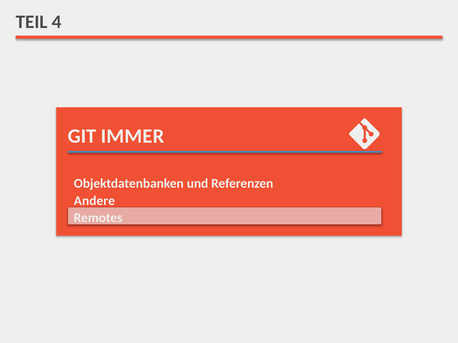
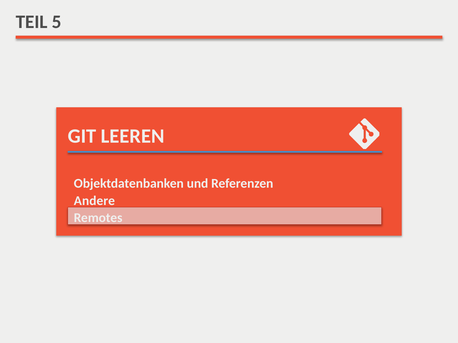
4: 4 -> 5 (57, 22)
IMMER: IMMER -> LEEREN (133, 136)
